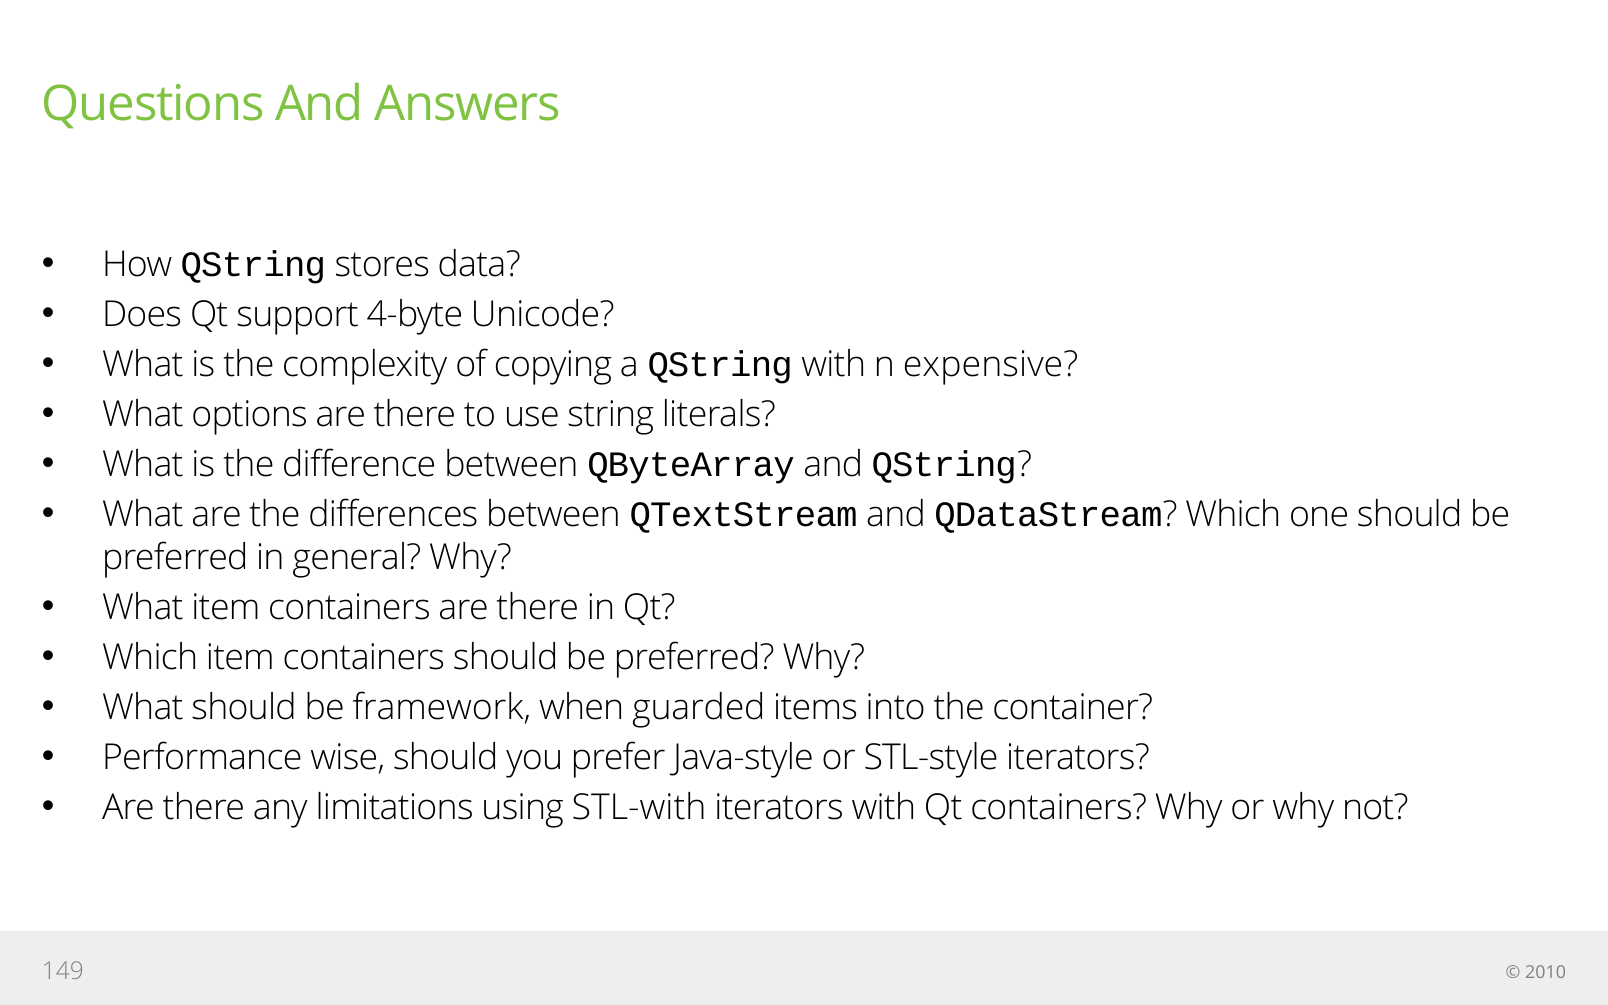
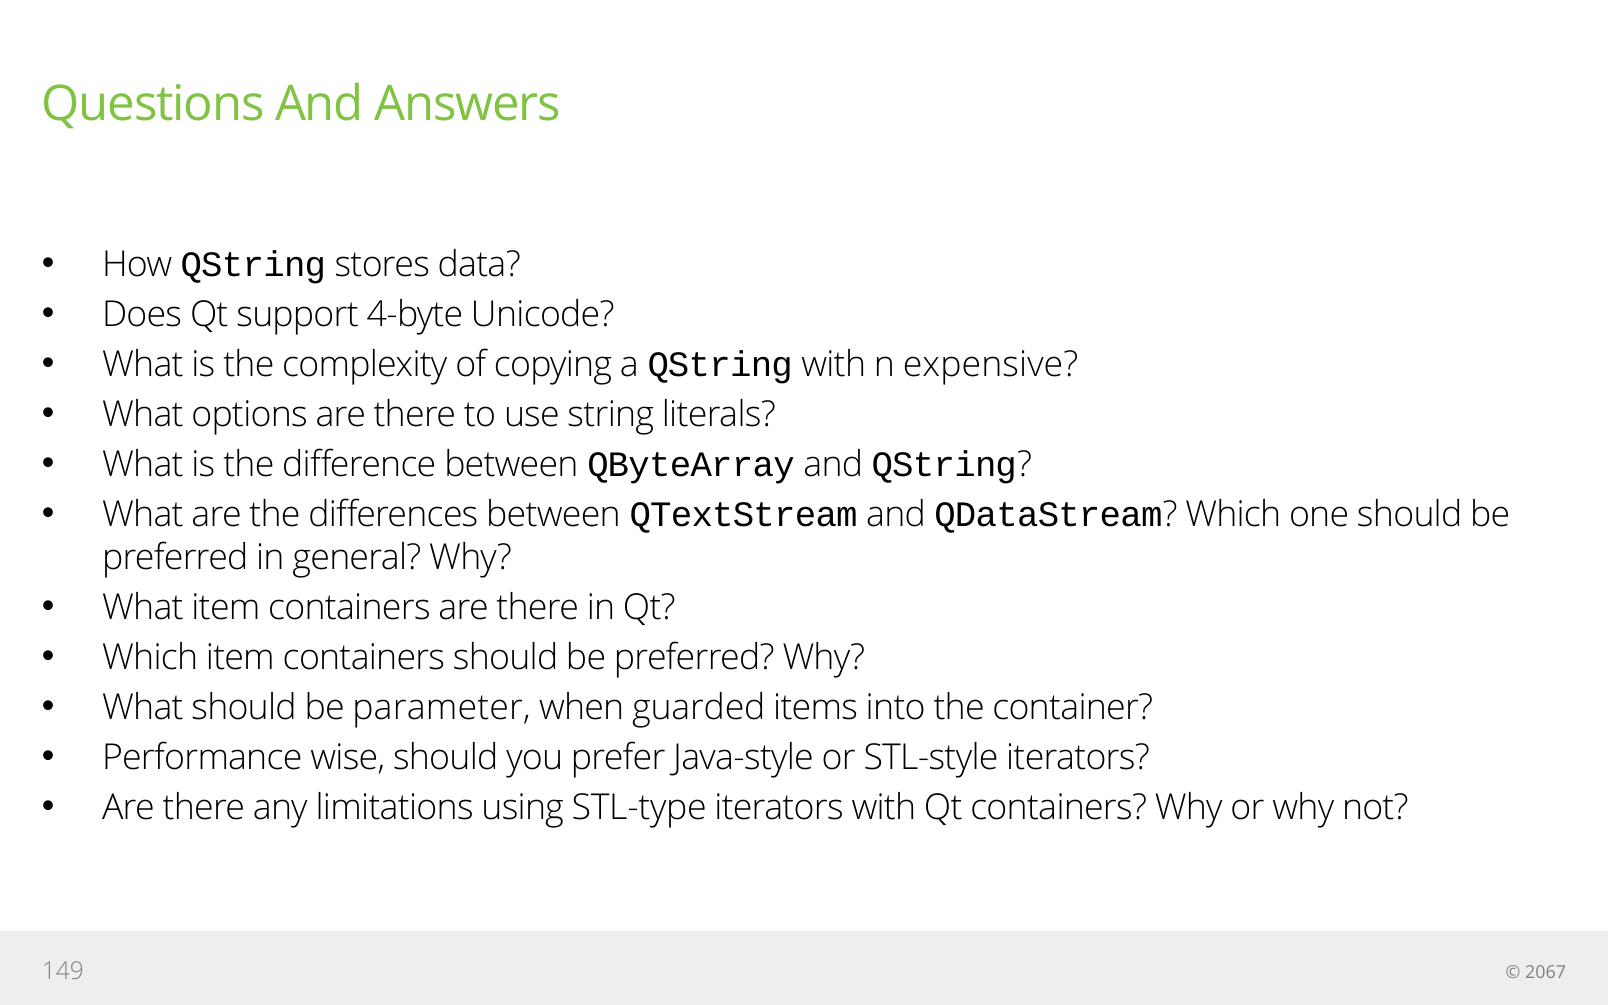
framework: framework -> parameter (442, 708)
STL-with: STL-with -> STL-type (639, 808)
2010: 2010 -> 2067 (1546, 973)
